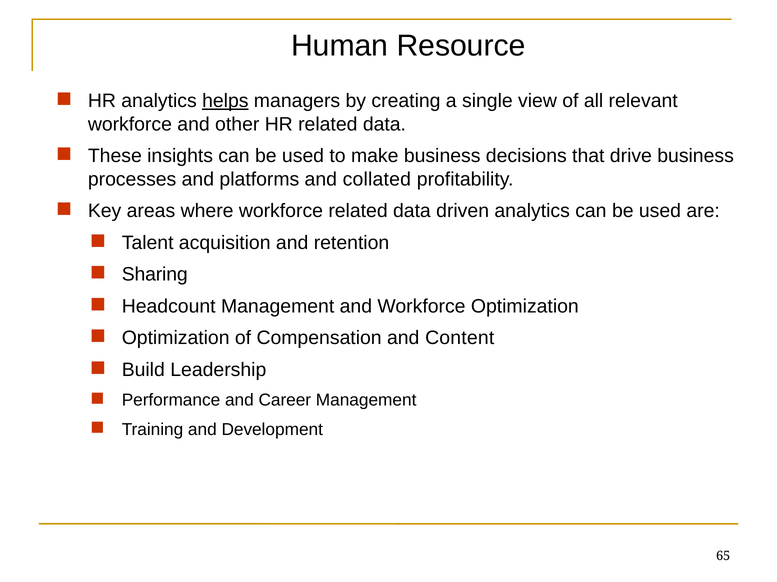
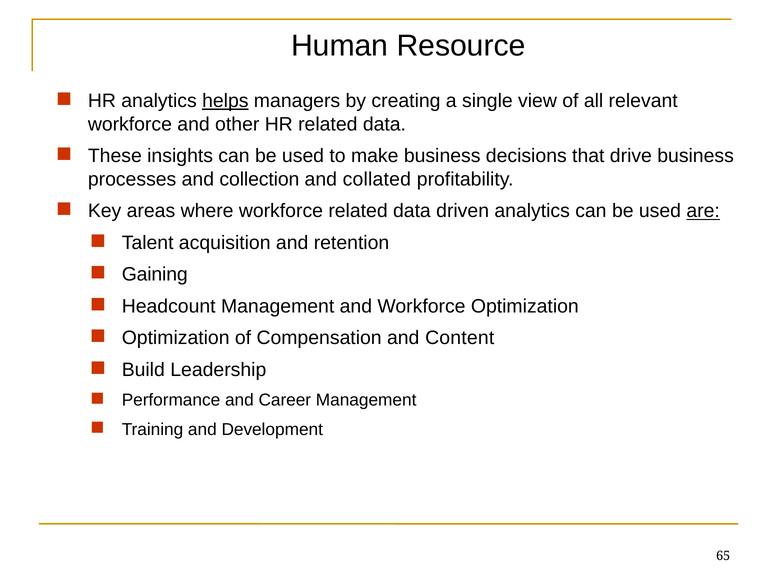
platforms: platforms -> collection (259, 179)
are underline: none -> present (703, 211)
Sharing: Sharing -> Gaining (155, 275)
